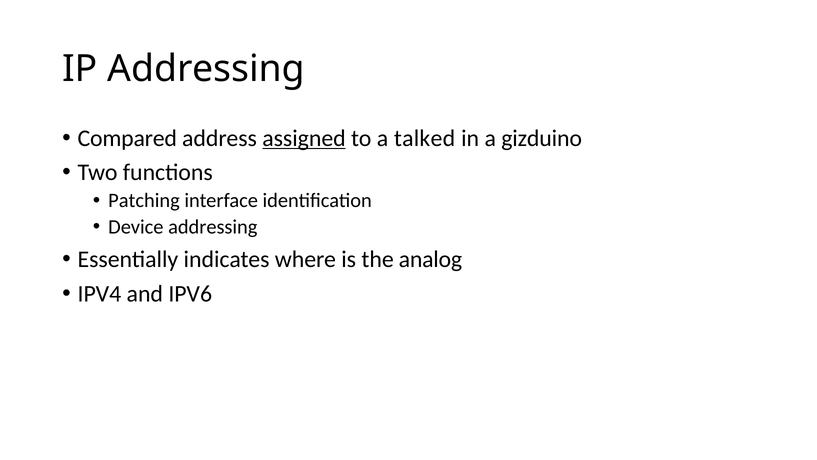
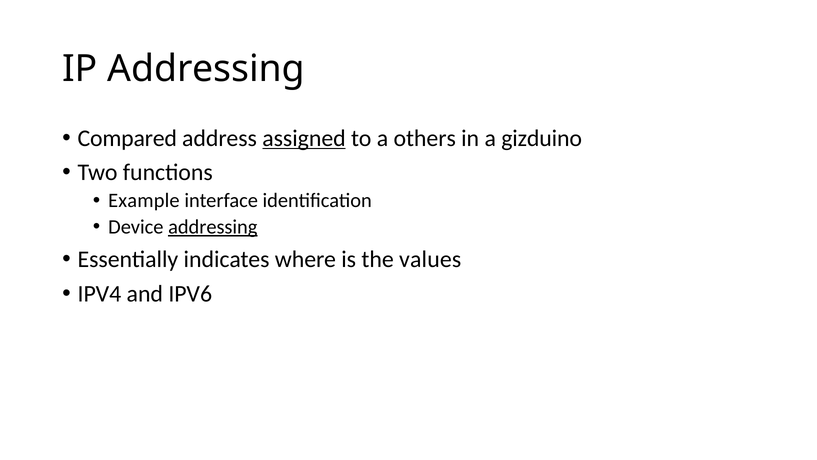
talked: talked -> others (425, 138)
Patching: Patching -> Example (144, 201)
addressing underline: none -> present (213, 227)
analog: analog -> values (430, 259)
